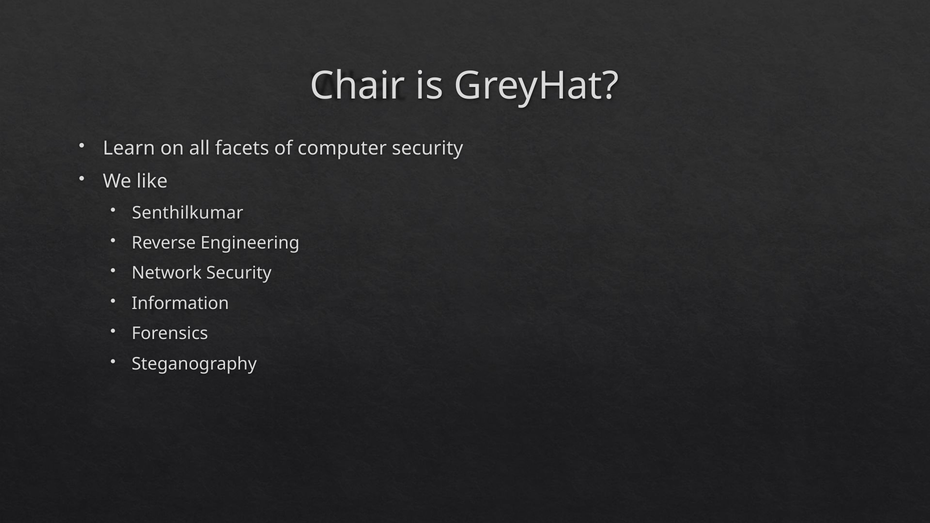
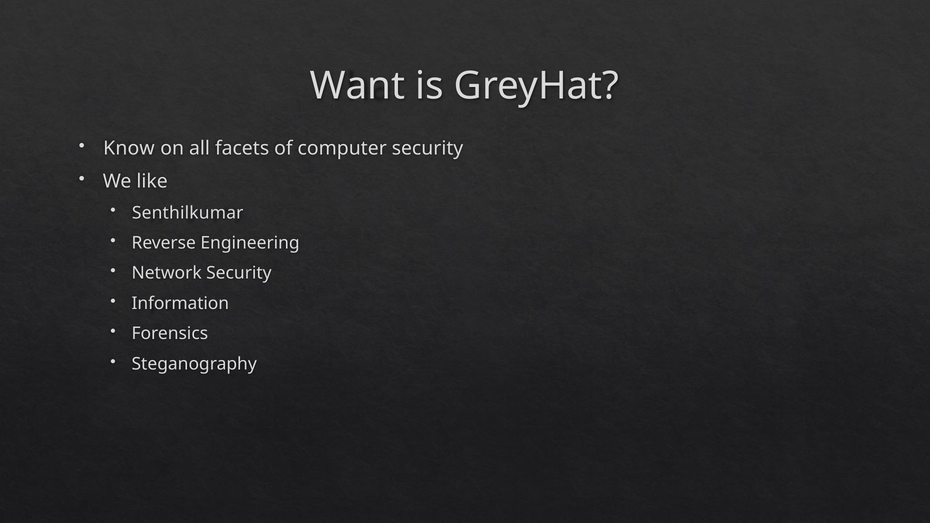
Chair: Chair -> Want (358, 86)
Learn: Learn -> Know (129, 149)
